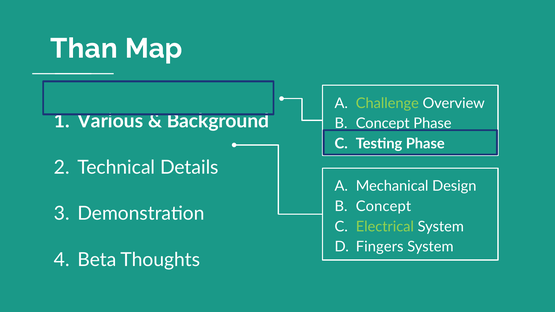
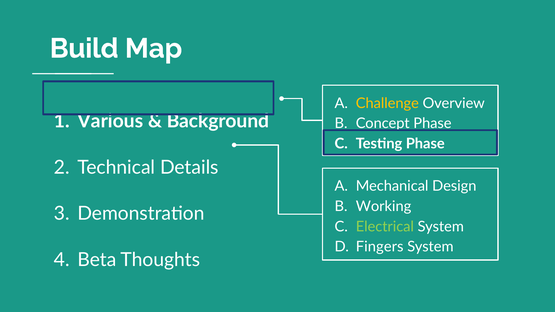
Than: Than -> Build (84, 48)
Challenge colour: light green -> yellow (387, 103)
Concept: Concept -> Working (384, 206)
